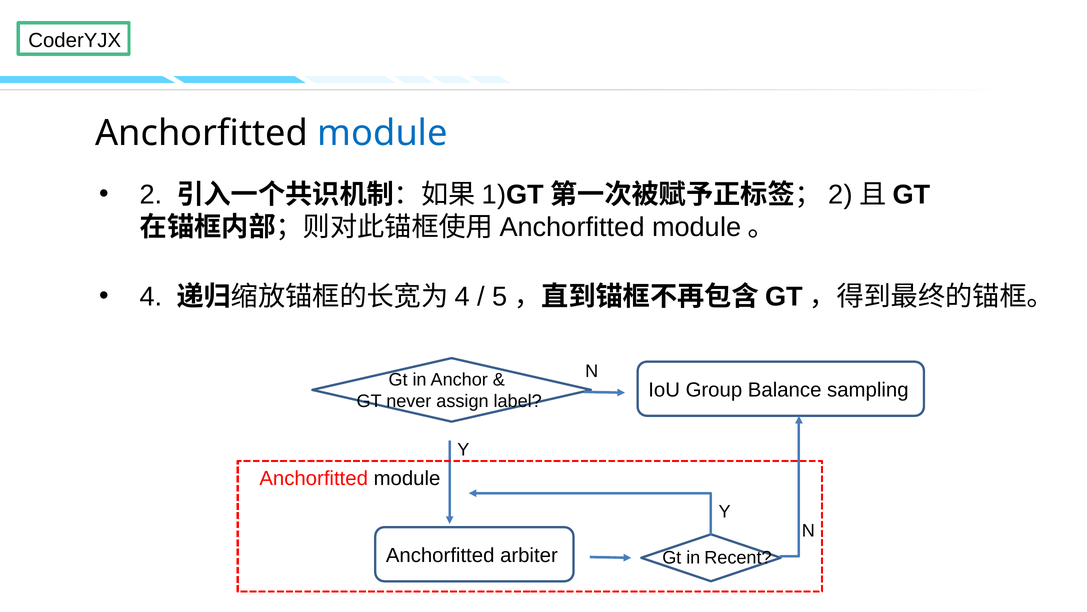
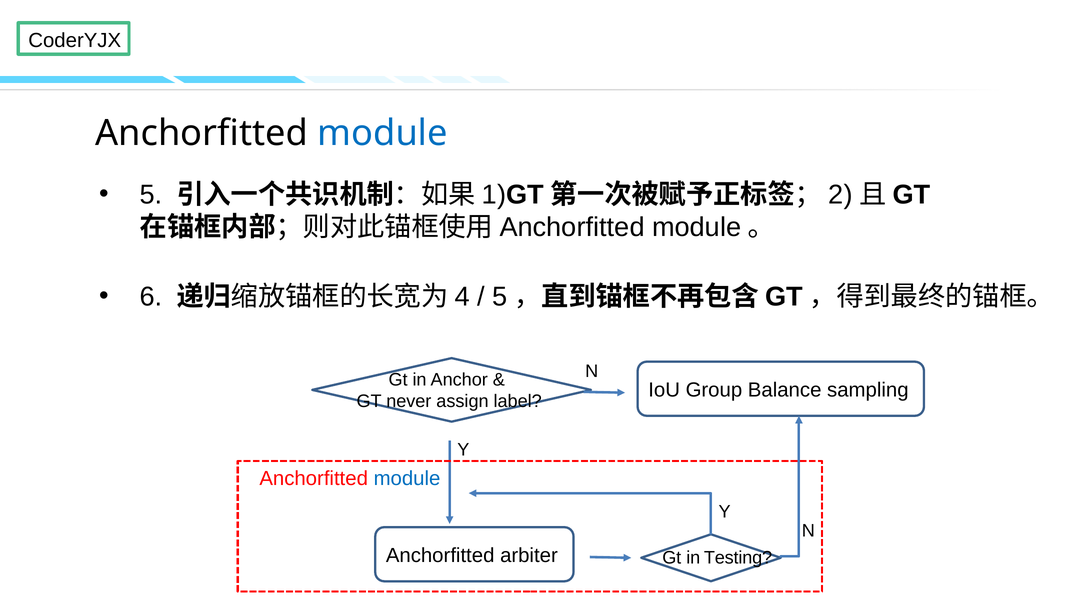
2: 2 -> 5 (151, 195)
4: 4 -> 6 (151, 297)
module colour: black -> blue (407, 478)
Recent: Recent -> Testing (738, 557)
